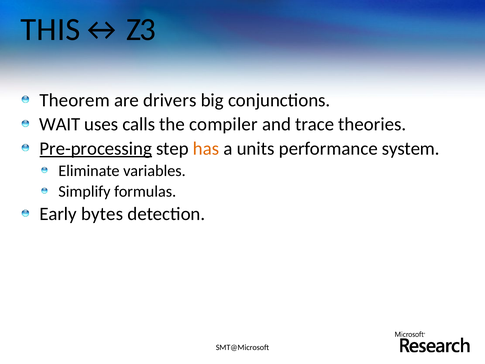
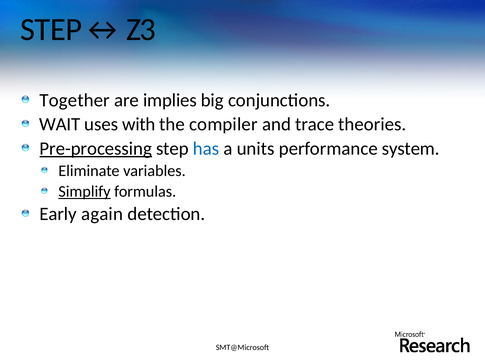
THIS↔: THIS↔ -> STEP↔ (72, 29)
Theorem: Theorem -> Together (75, 100)
drivers: drivers -> implies (170, 100)
calls: calls -> with (139, 124)
has colour: orange -> blue (206, 148)
Simplify underline: none -> present (84, 191)
bytes: bytes -> again (102, 214)
